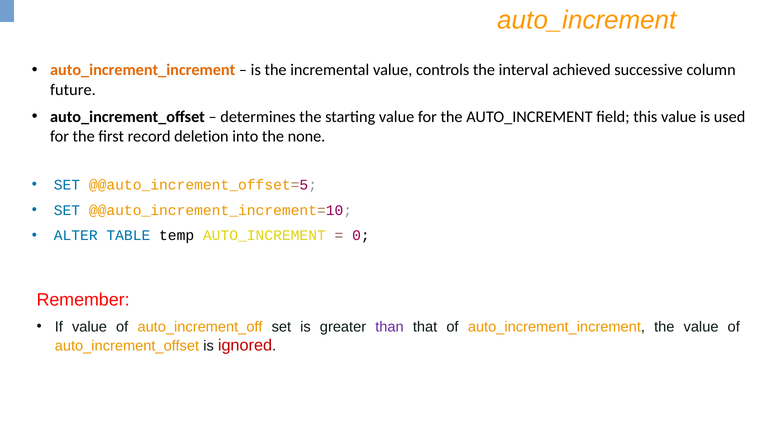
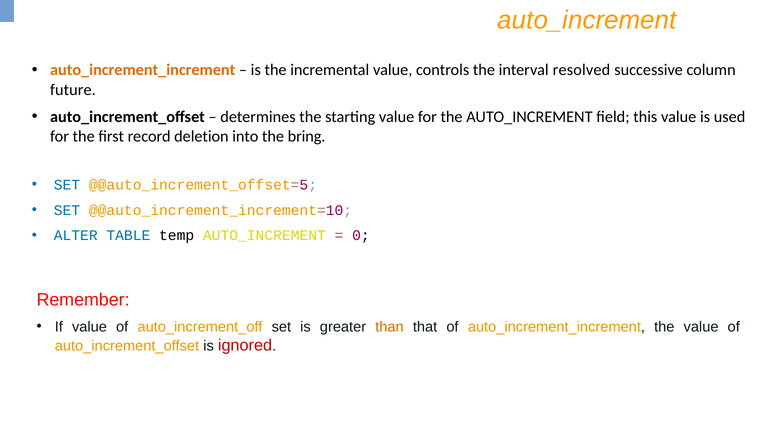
achieved: achieved -> resolved (581, 70)
none: none -> bring (307, 136)
than colour: purple -> orange (390, 327)
